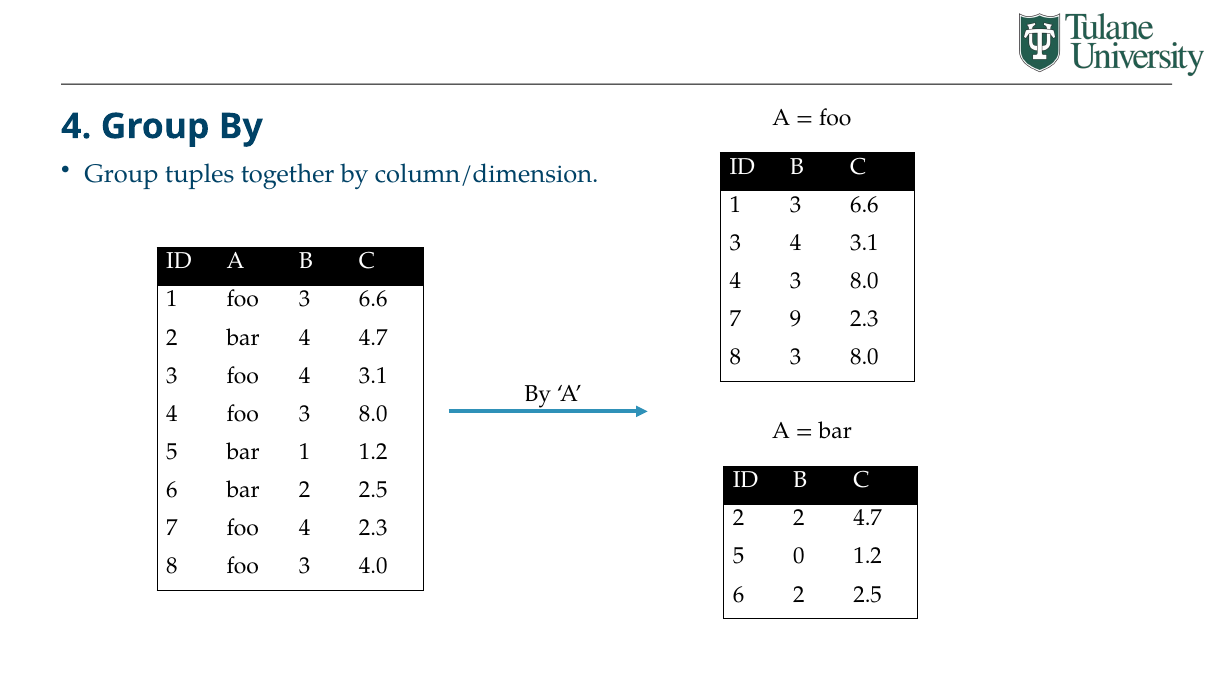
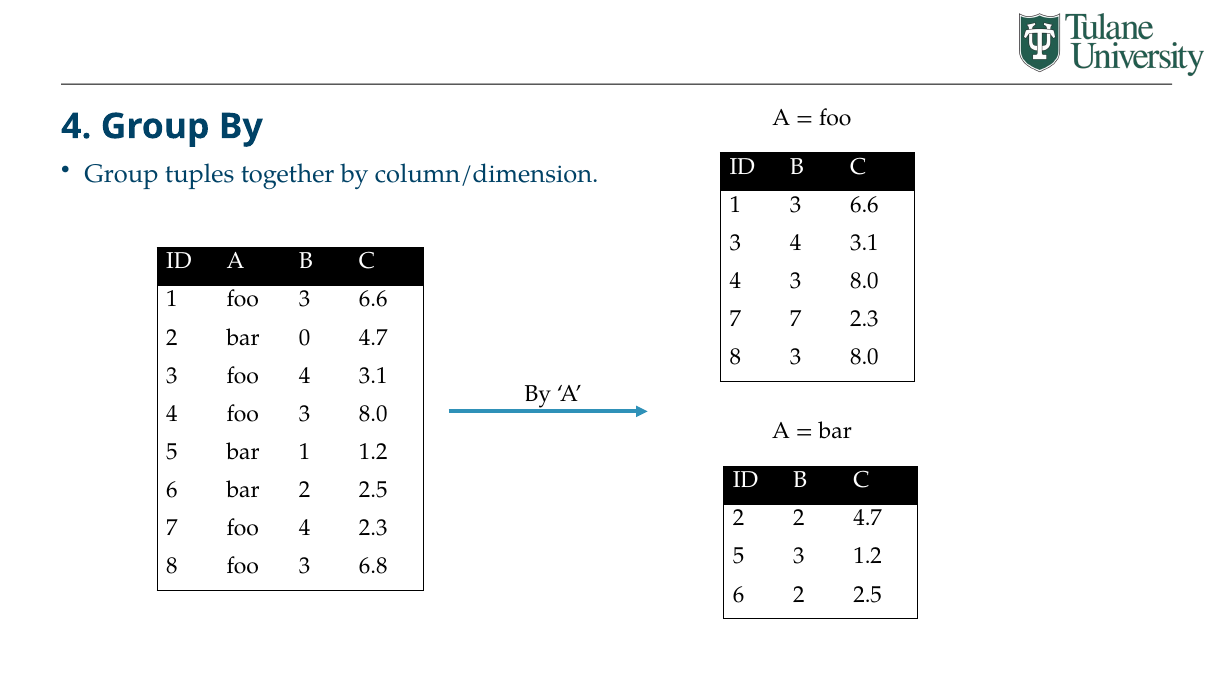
7 9: 9 -> 7 (796, 319)
bar 4: 4 -> 0 (305, 337)
5 0: 0 -> 3 (799, 556)
4.0: 4.0 -> 6.8 (373, 566)
